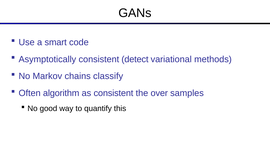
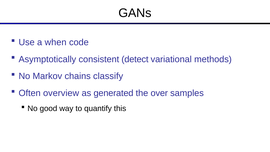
smart: smart -> when (56, 42)
algorithm: algorithm -> overview (61, 93)
as consistent: consistent -> generated (113, 93)
